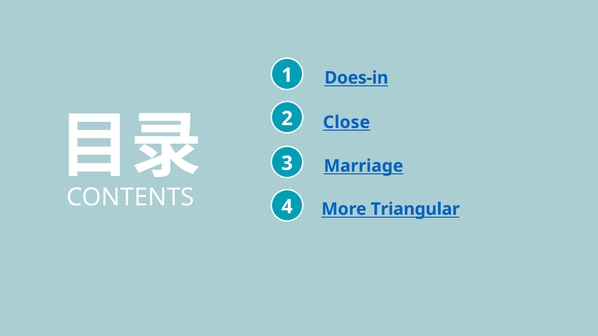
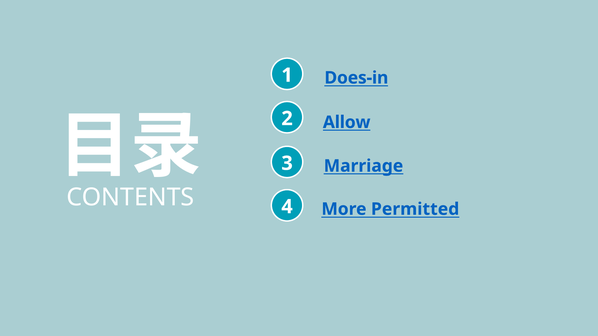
Close: Close -> Allow (347, 122)
Triangular: Triangular -> Permitted (415, 209)
